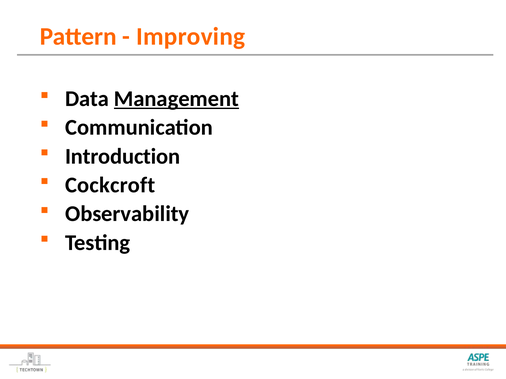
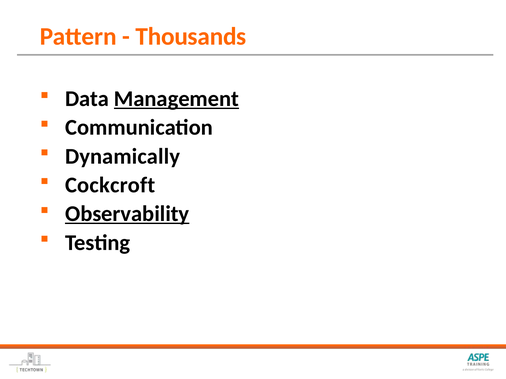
Improving: Improving -> Thousands (191, 37)
Introduction: Introduction -> Dynamically (123, 156)
Observability underline: none -> present (127, 214)
